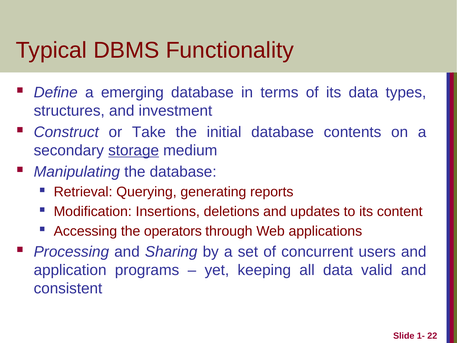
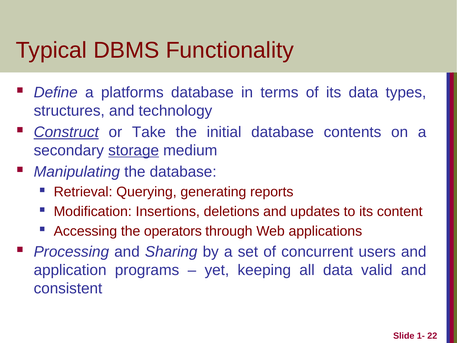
emerging: emerging -> platforms (132, 92)
investment: investment -> technology (175, 111)
Construct underline: none -> present (66, 132)
